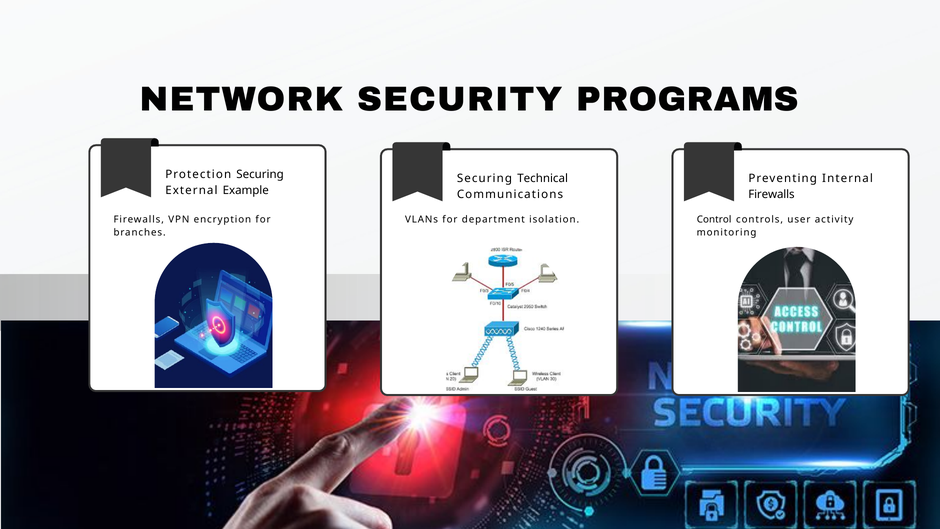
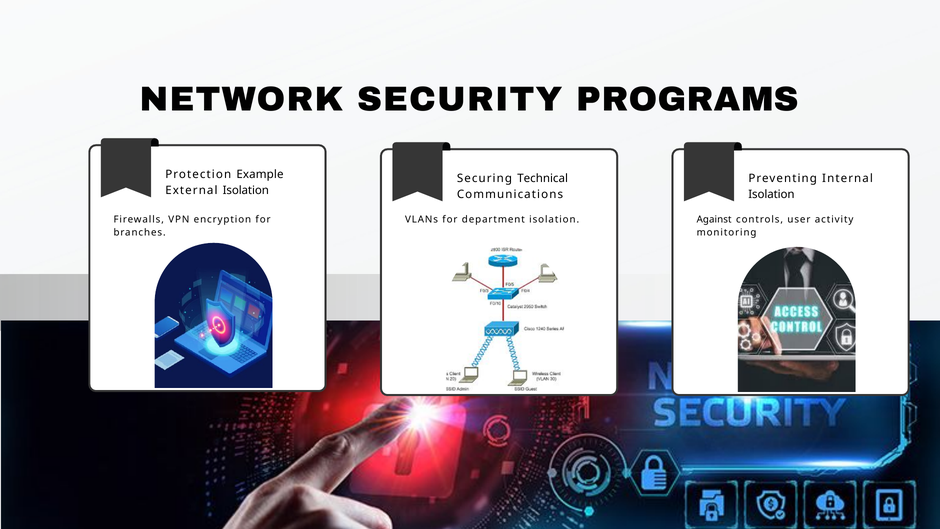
Protection Securing: Securing -> Example (260, 174)
External Example: Example -> Isolation (246, 190)
Firewalls: Firewalls -> Isolation (771, 194)
Control: Control -> Against (714, 219)
